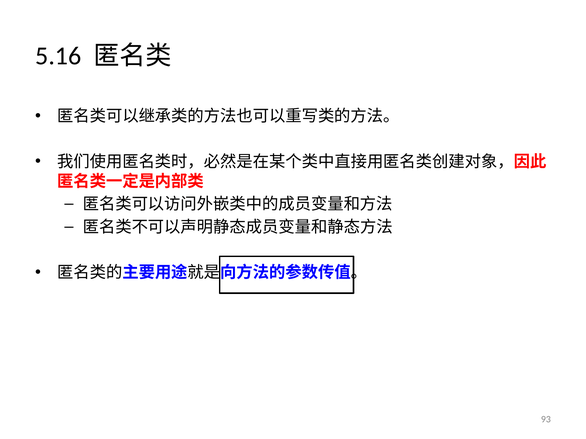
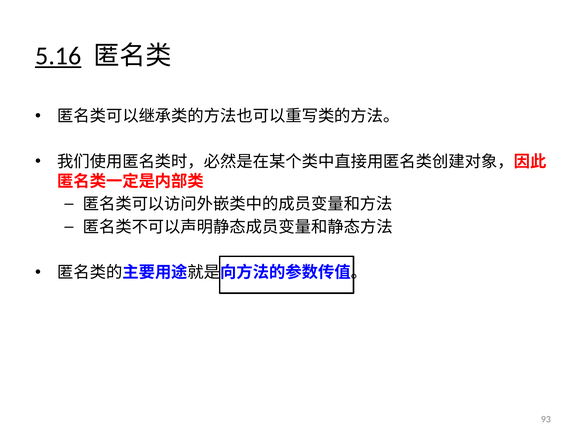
5.16 underline: none -> present (58, 56)
